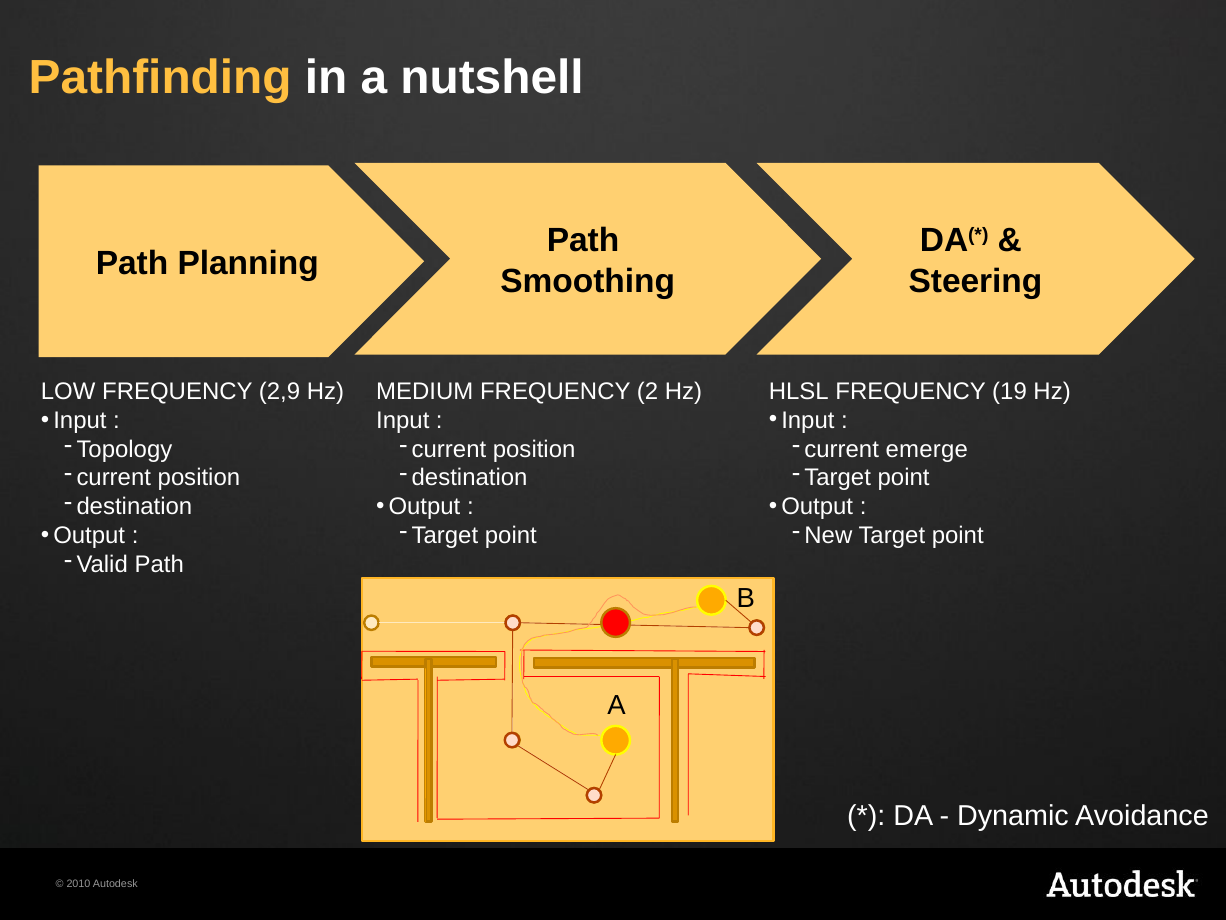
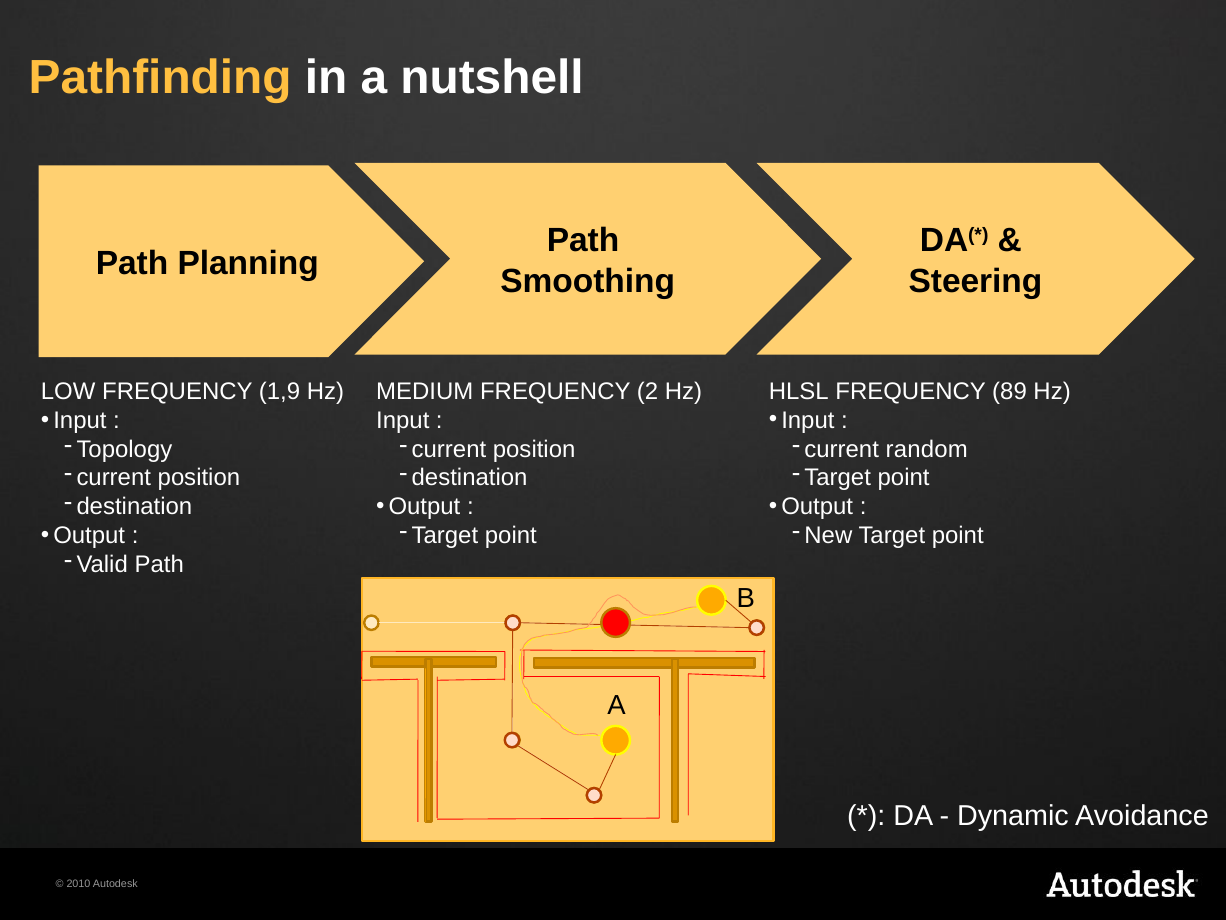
2,9: 2,9 -> 1,9 (280, 391)
19: 19 -> 89 (1010, 391)
emerge: emerge -> random (927, 449)
